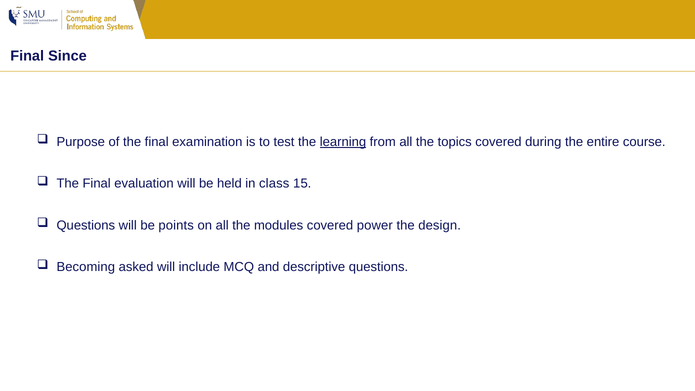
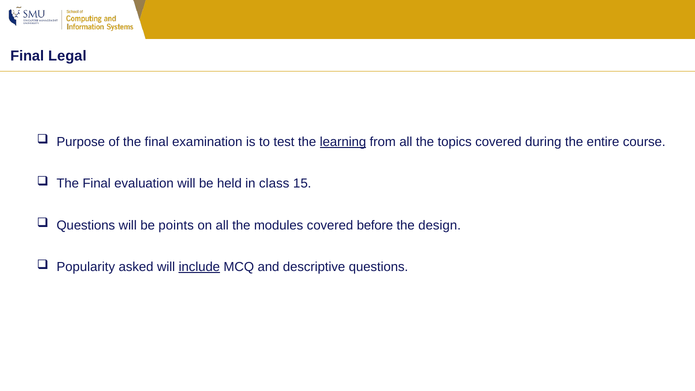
Since: Since -> Legal (67, 56)
power: power -> before (375, 225)
Becoming: Becoming -> Popularity (86, 267)
include underline: none -> present (199, 267)
